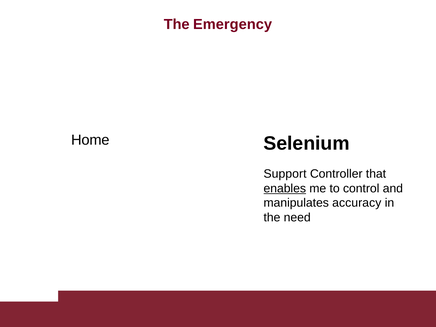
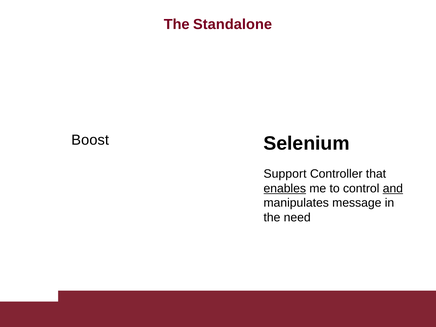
Emergency: Emergency -> Standalone (233, 24)
Home: Home -> Boost (90, 140)
and underline: none -> present (393, 188)
accuracy: accuracy -> message (357, 203)
